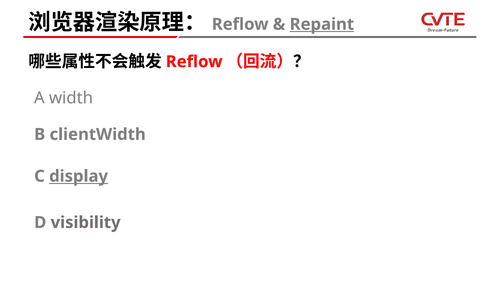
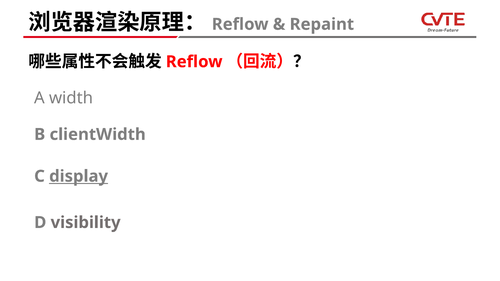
Repaint underline: present -> none (322, 24)
